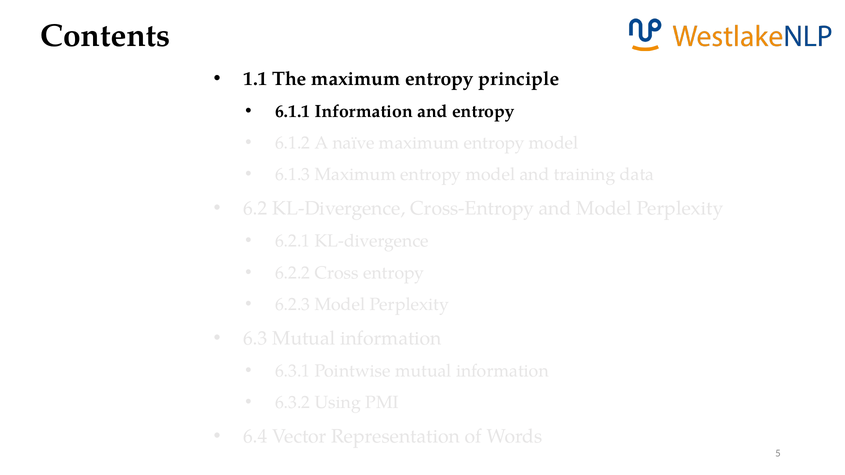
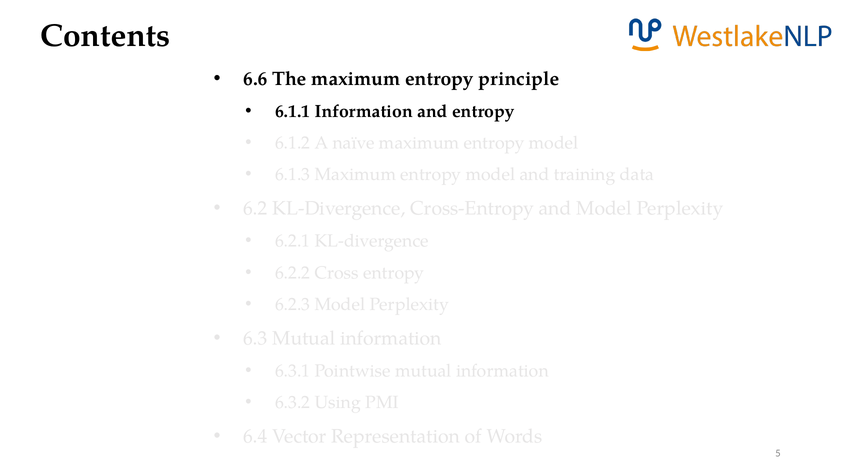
1.1: 1.1 -> 6.6 (255, 79)
